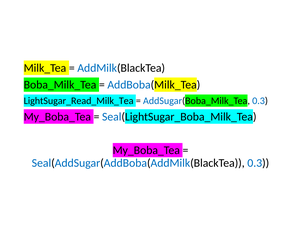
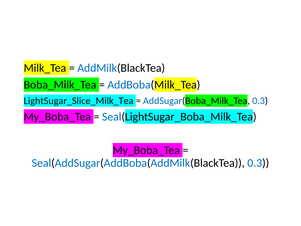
LightSugar_Read_Milk_Tea: LightSugar_Read_Milk_Tea -> LightSugar_Slice_Milk_Tea (79, 101)
